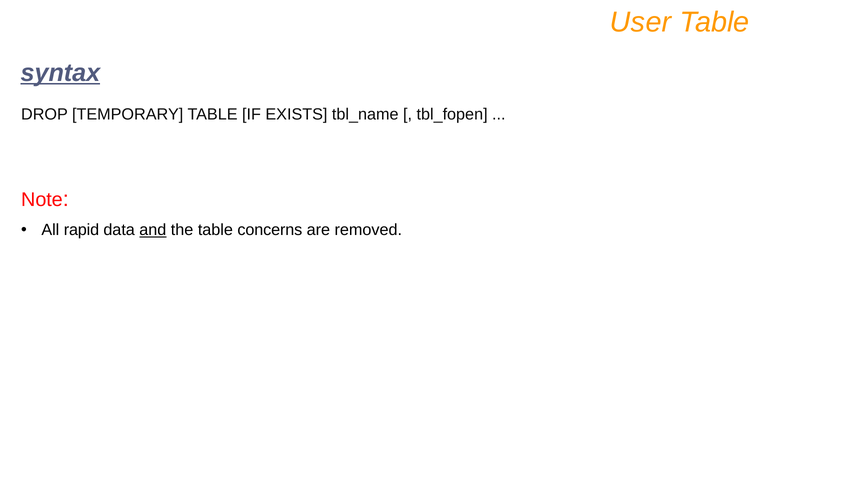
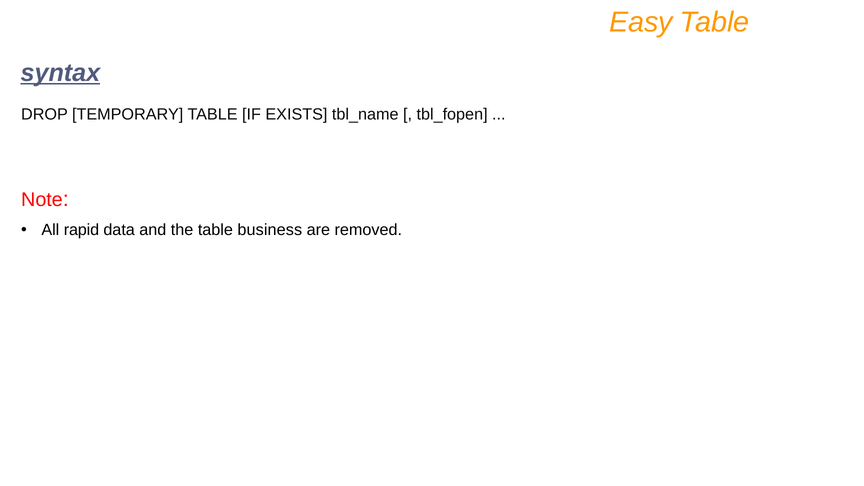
User: User -> Easy (641, 22)
and underline: present -> none (153, 230)
concerns: concerns -> business (270, 230)
